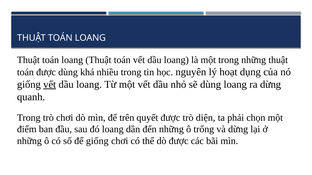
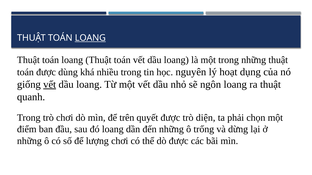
LOANG underline: none -> present (90, 38)
sẽ dùng: dùng -> ngôn (211, 85)
ra dừng: dừng -> thuật (270, 85)
để giống: giống -> lượng (97, 141)
